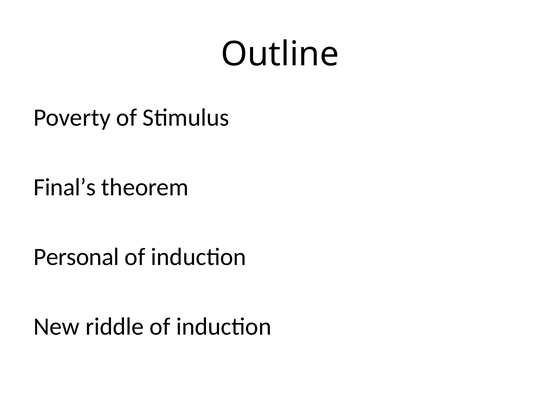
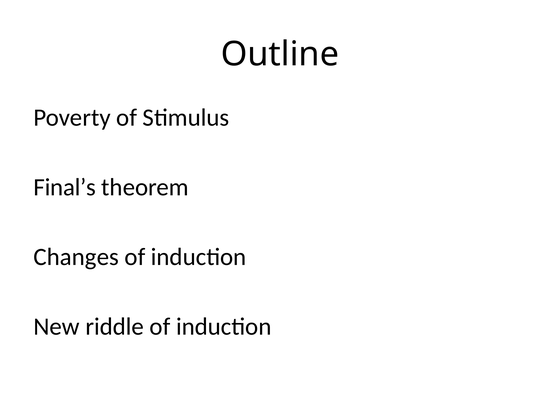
Personal: Personal -> Changes (76, 257)
